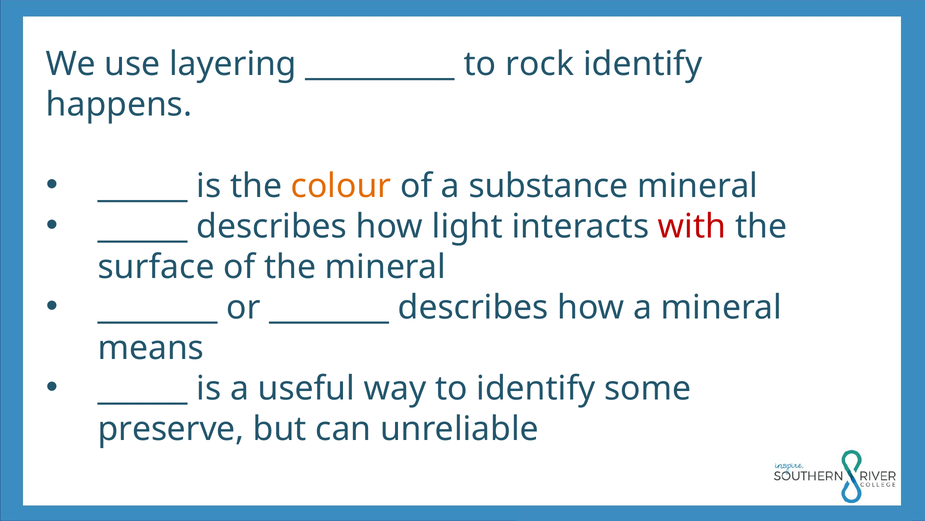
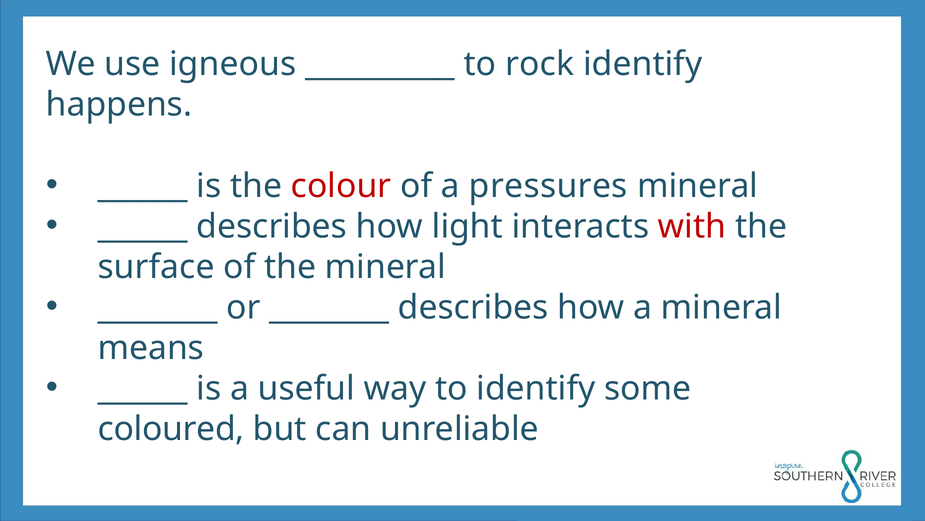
layering: layering -> igneous (233, 64)
colour colour: orange -> red (341, 186)
substance: substance -> pressures (548, 186)
preserve: preserve -> coloured (171, 429)
